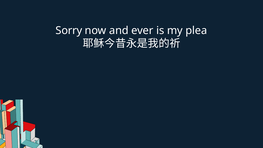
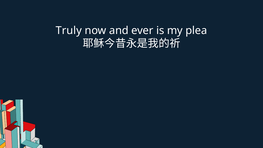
Sorry: Sorry -> Truly (69, 30)
